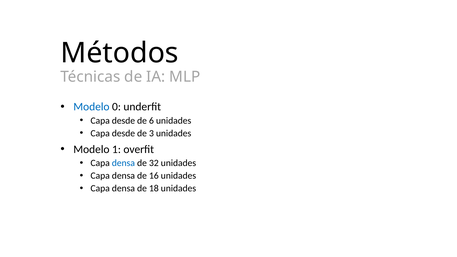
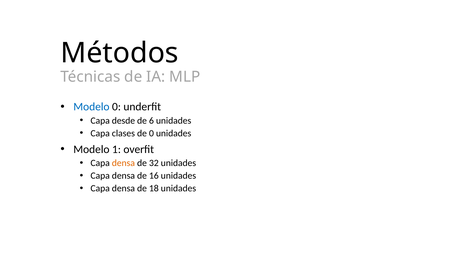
desde: desde -> clases (123, 133)
de 3: 3 -> 0 (151, 133)
densa colour: blue -> orange (123, 163)
